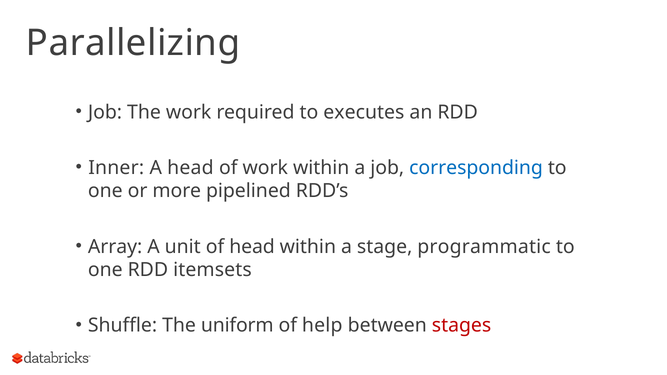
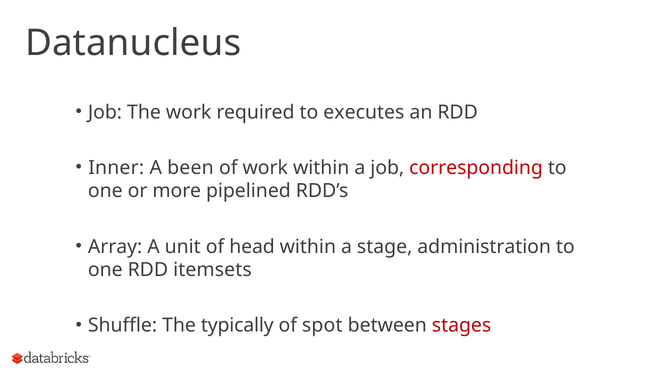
Parallelizing: Parallelizing -> Datanucleus (133, 43)
A head: head -> been (190, 168)
corresponding colour: blue -> red (476, 168)
programmatic: programmatic -> administration (484, 247)
uniform: uniform -> typically (237, 326)
help: help -> spot (322, 326)
